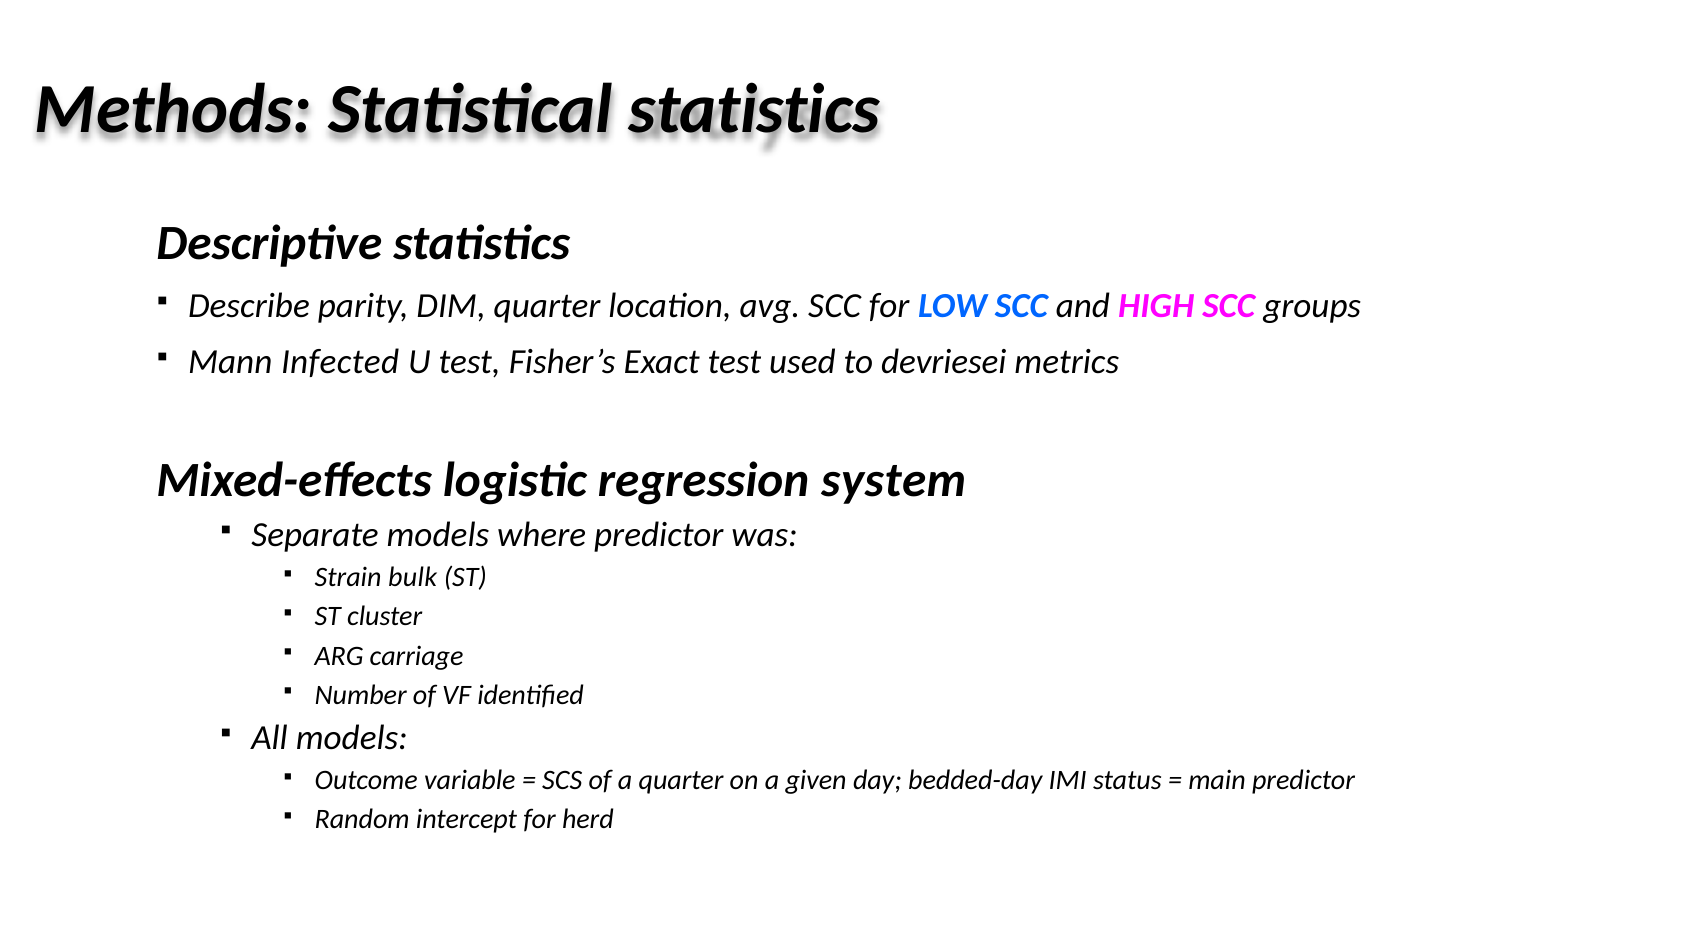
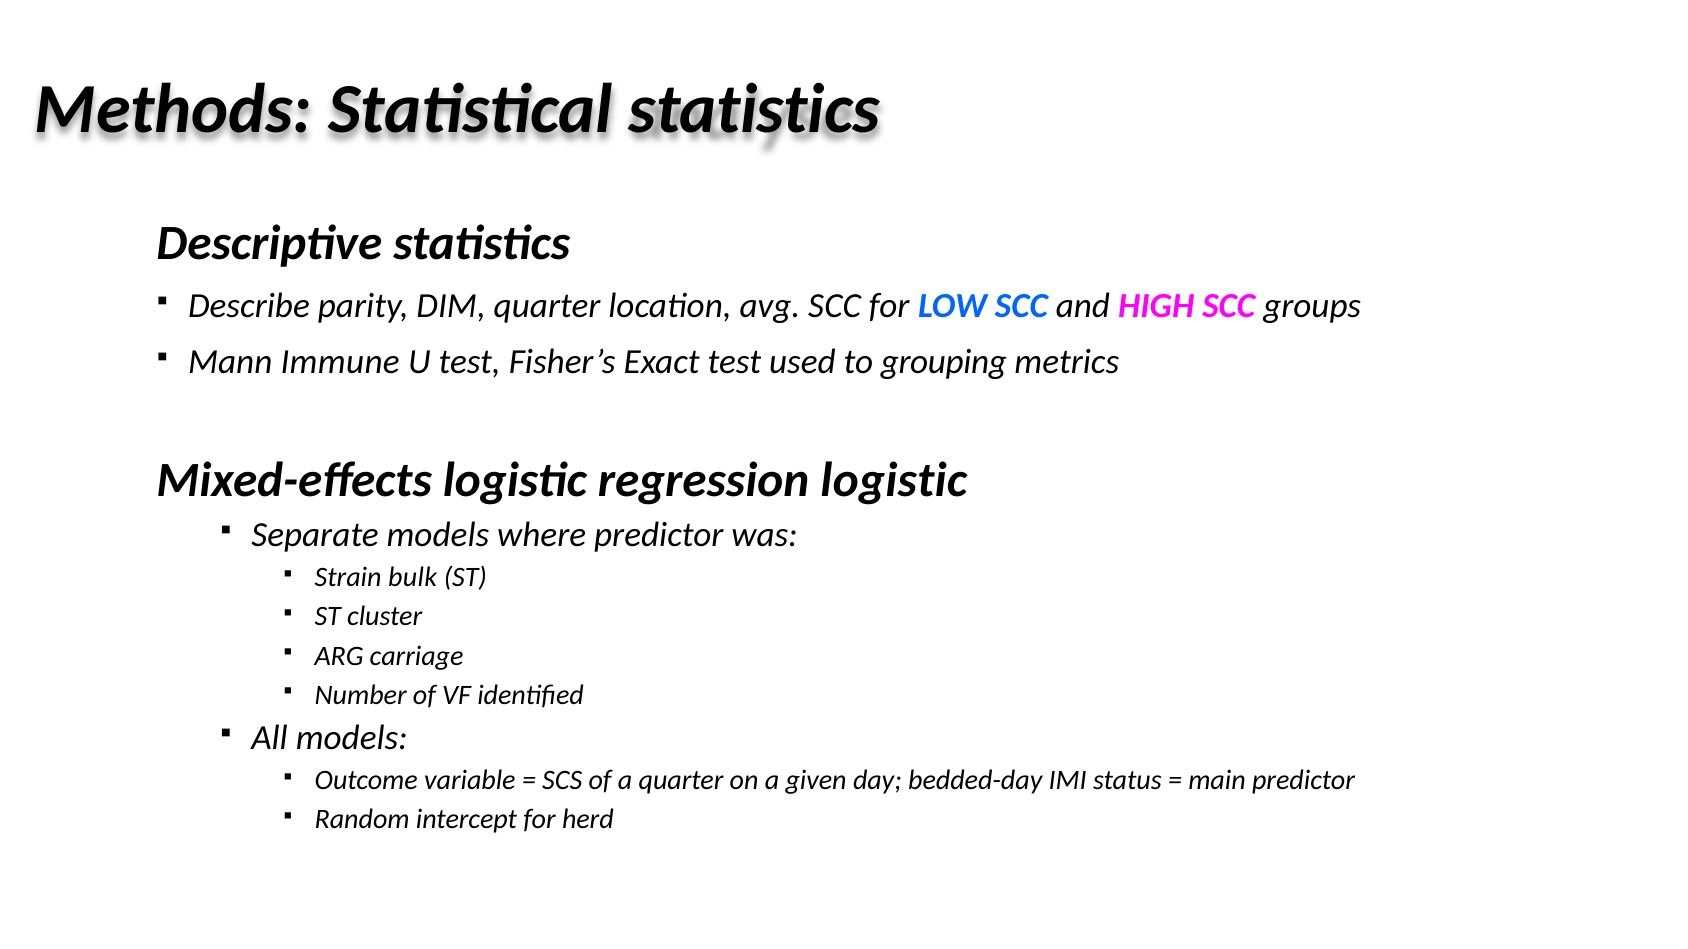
Infected: Infected -> Immune (340, 362)
devriesei: devriesei -> grouping (944, 362)
regression system: system -> logistic (894, 481)
